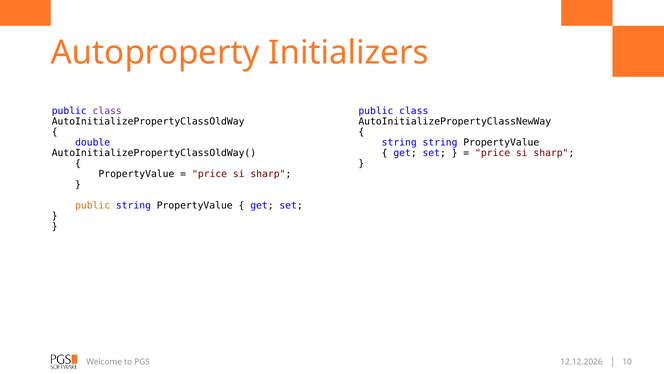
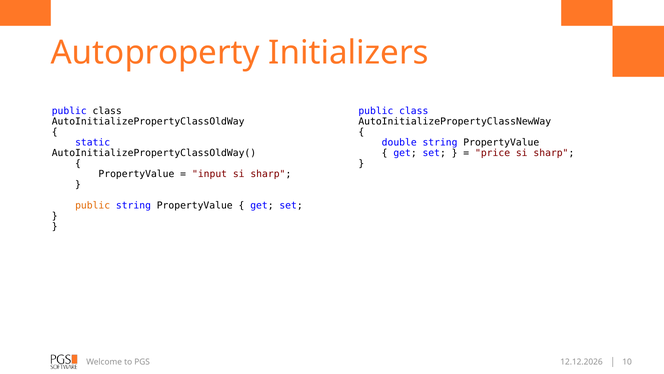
class colour: purple -> black (107, 111)
double: double -> static (93, 142)
string: string -> double (399, 142)
price: price -> input (210, 174)
